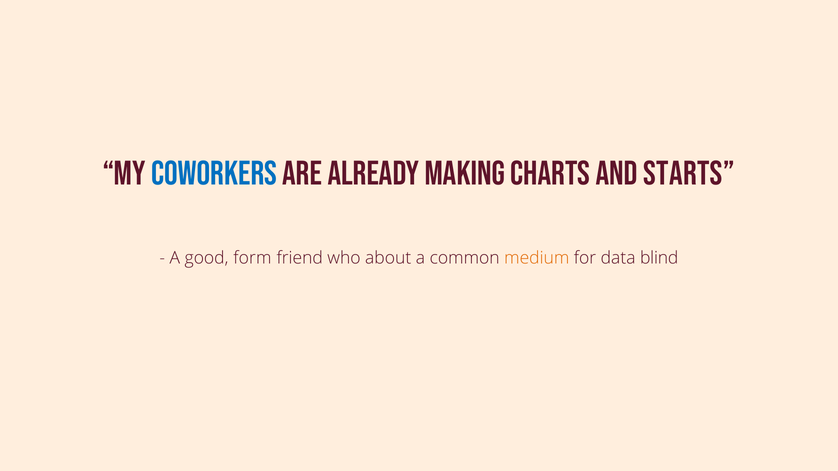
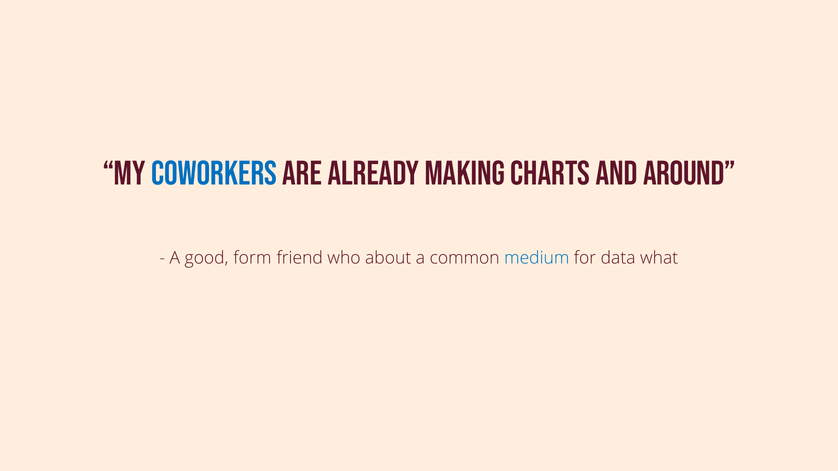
starts: starts -> around (689, 174)
medium colour: orange -> blue (537, 258)
blind: blind -> what (659, 258)
